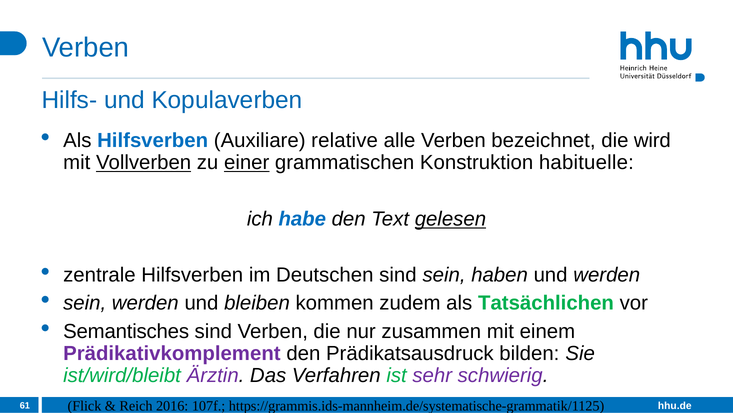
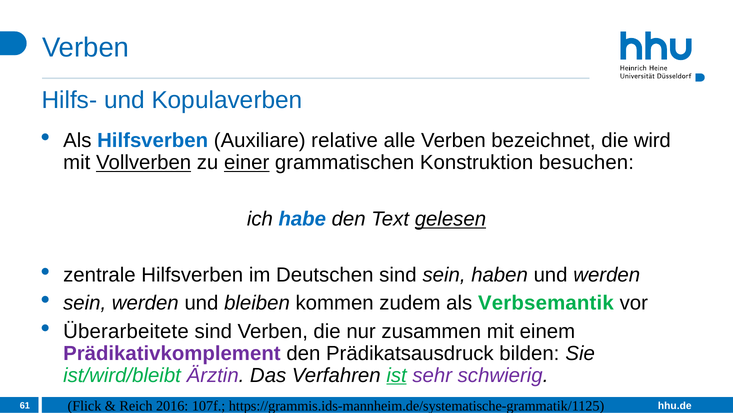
habituelle: habituelle -> besuchen (586, 163)
Tatsächlichen: Tatsächlichen -> Verbsemantik (546, 303)
Semantisches: Semantisches -> Überarbeitete (126, 331)
ist underline: none -> present (397, 375)
